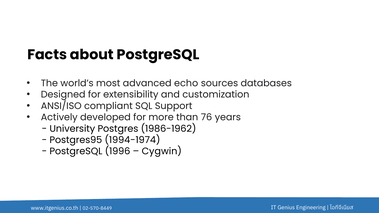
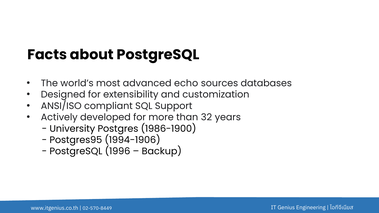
76: 76 -> 32 (206, 117)
1986-1962: 1986-1962 -> 1986-1900 (169, 129)
1994-1974: 1994-1974 -> 1994-1906 (133, 140)
Cygwin: Cygwin -> Backup (162, 151)
